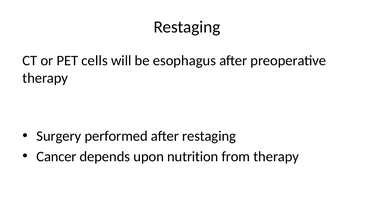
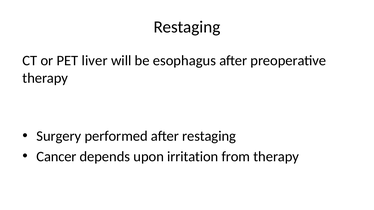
cells: cells -> liver (95, 61)
nutrition: nutrition -> irritation (193, 157)
